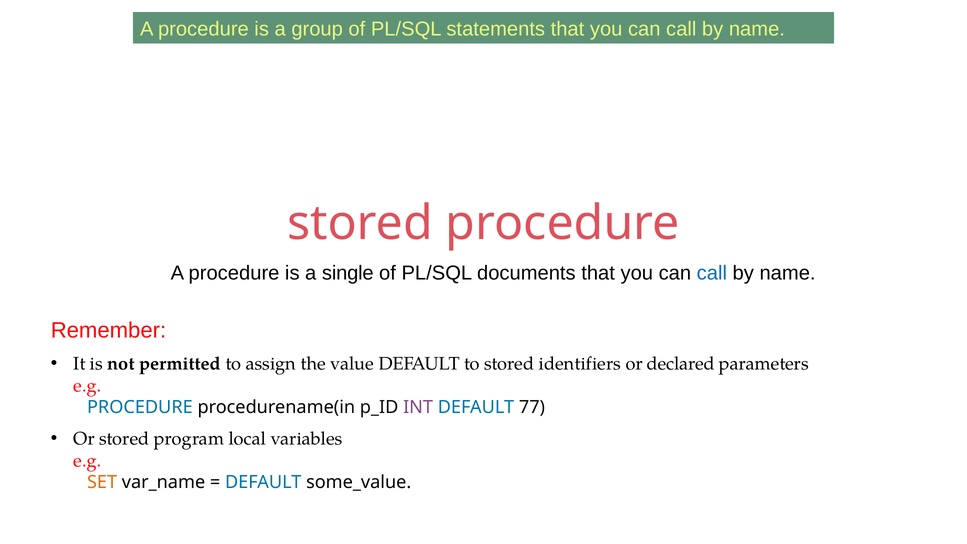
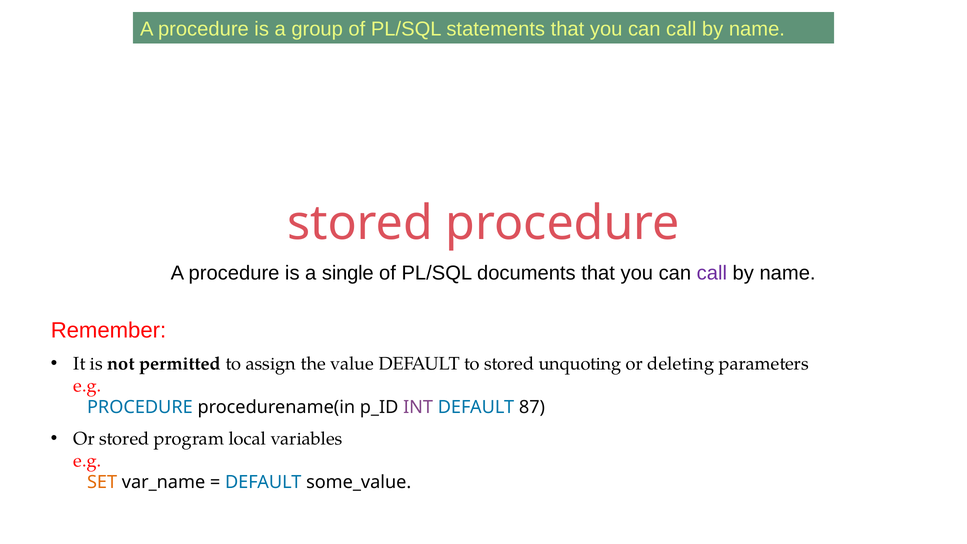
call colour: blue -> purple (712, 273)
identifiers: identifiers -> unquoting (580, 364)
declared: declared -> deleting (681, 364)
77: 77 -> 87 (532, 407)
